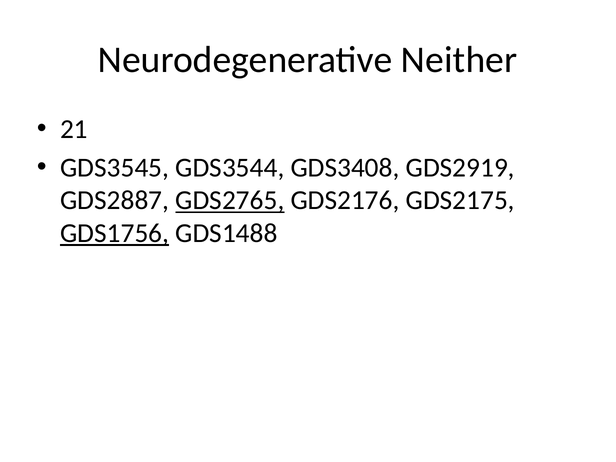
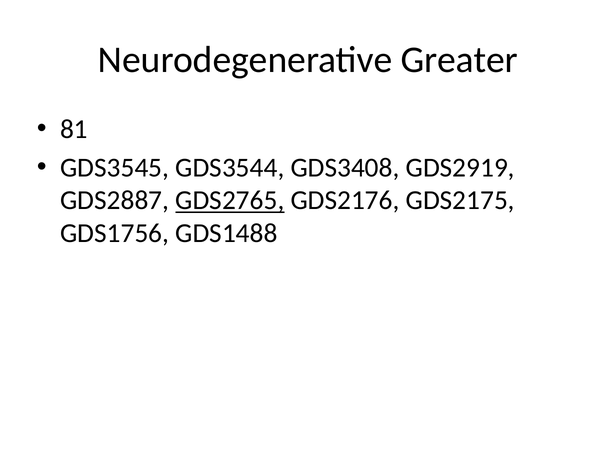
Neither: Neither -> Greater (459, 60)
21: 21 -> 81 (74, 129)
GDS1756 underline: present -> none (115, 233)
